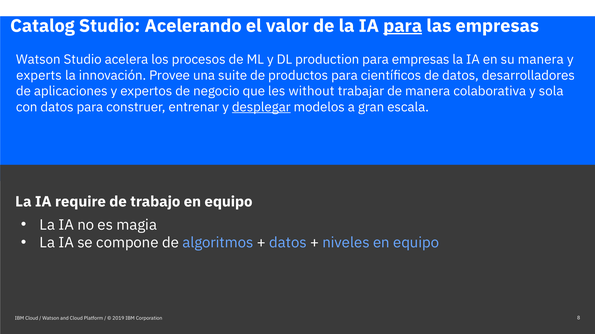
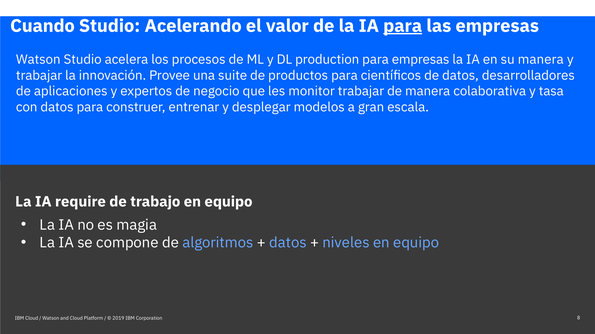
Catalog: Catalog -> Cuando (42, 26)
experts: experts -> trabajar (39, 76)
without: without -> monitor (312, 91)
sola: sola -> tasa (551, 91)
desplegar underline: present -> none (261, 107)
